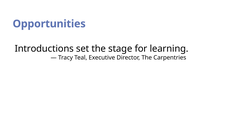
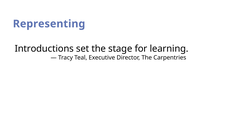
Opportunities: Opportunities -> Representing (49, 24)
